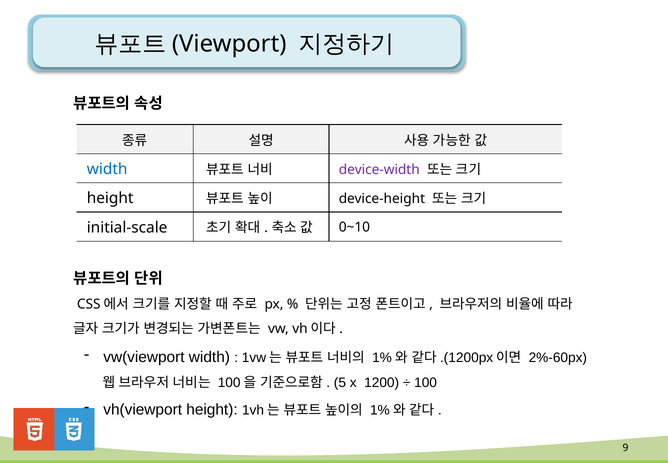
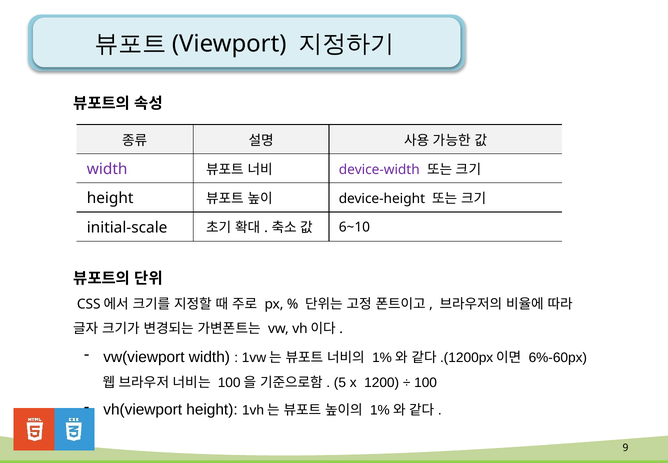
width colour: blue -> purple (107, 169)
0~10: 0~10 -> 6~10 (354, 227)
2%-60px: 2%-60px -> 6%-60px (558, 357)
